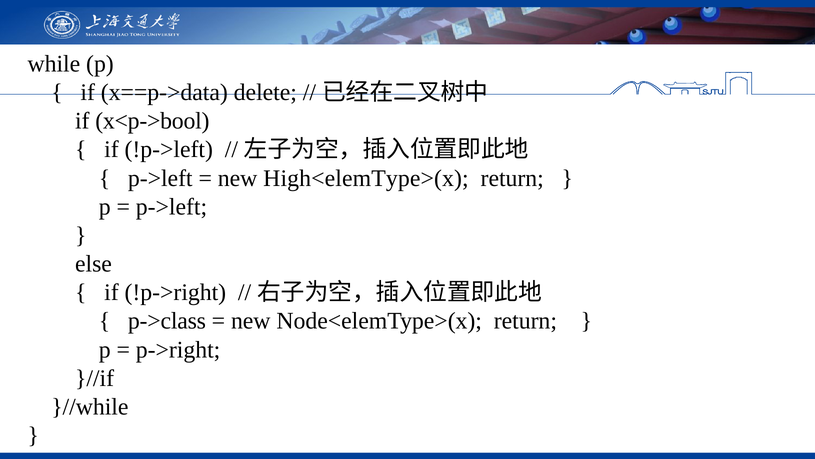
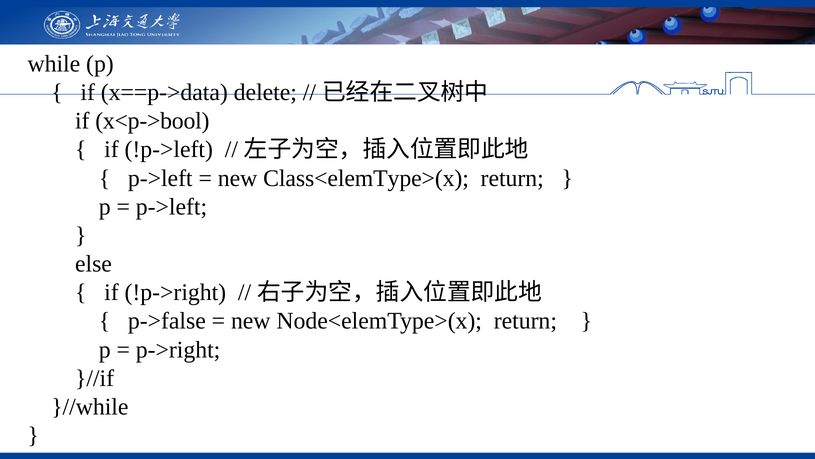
High<elemType>(x: High<elemType>(x -> Class<elemType>(x (366, 178)
p->class: p->class -> p->false (167, 321)
